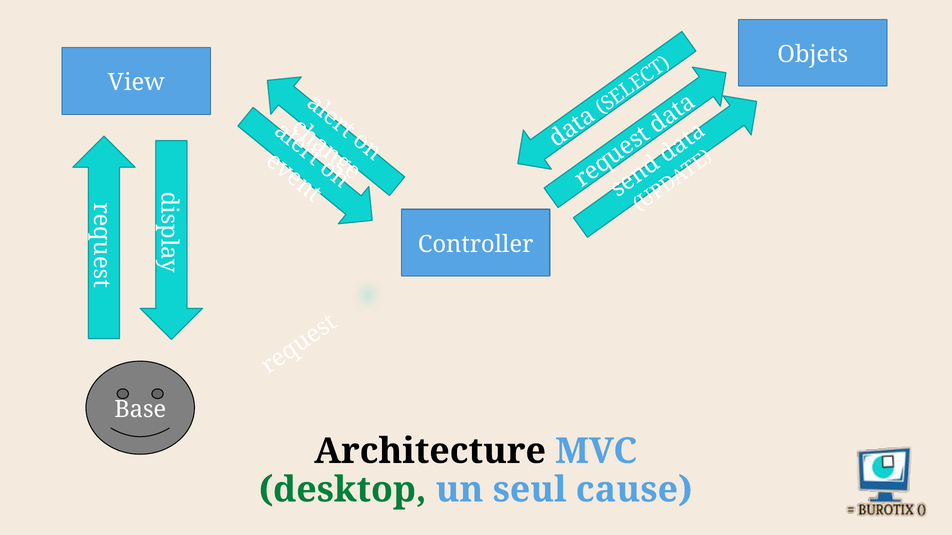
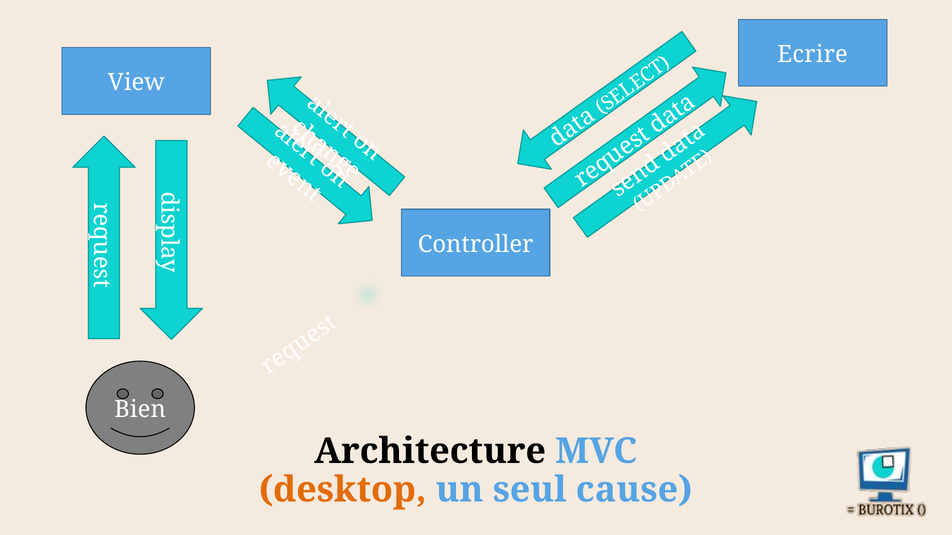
Objets: Objets -> Ecrire (813, 54)
Base: Base -> Bien (140, 410)
desktop colour: green -> orange (343, 490)
